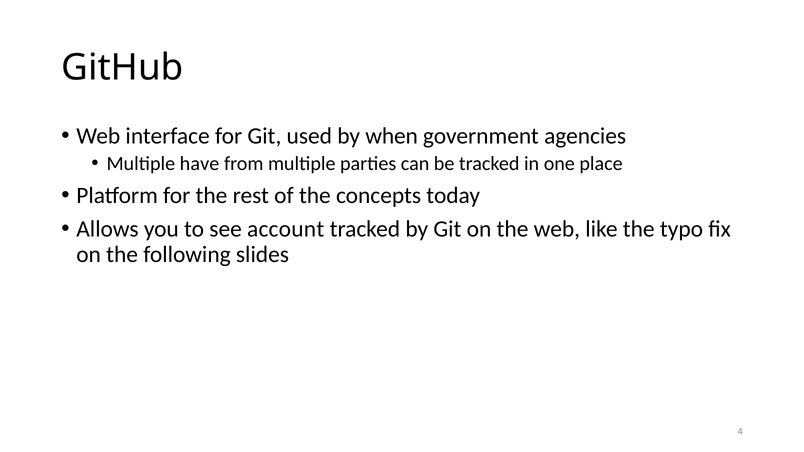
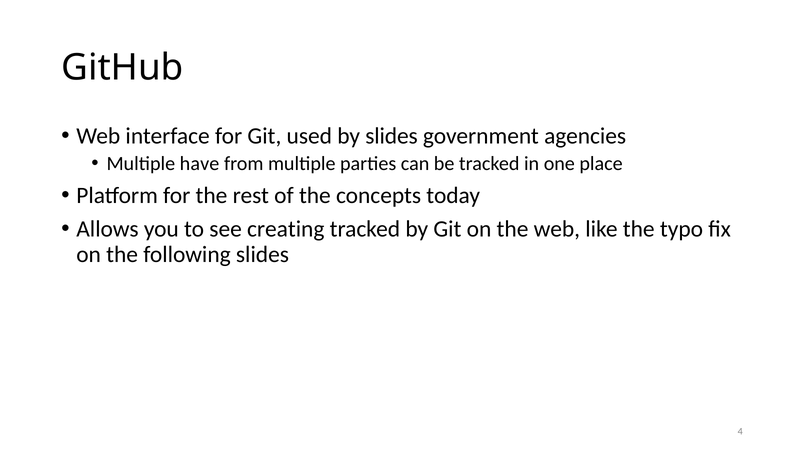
by when: when -> slides (392, 136)
account: account -> creating (286, 229)
